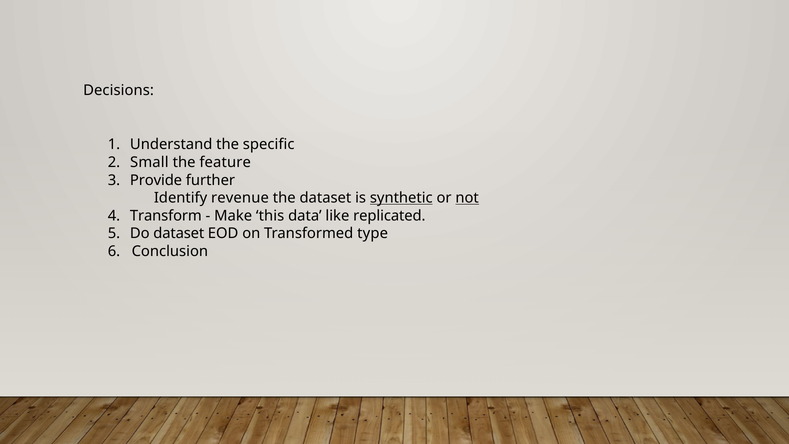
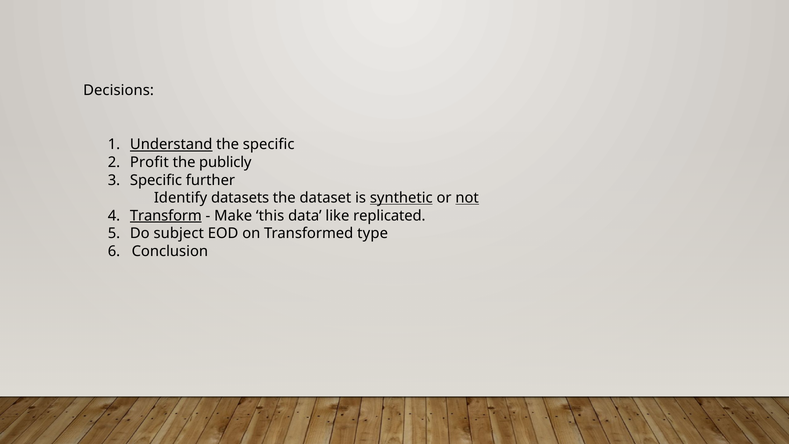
Understand underline: none -> present (171, 145)
Small: Small -> Profit (149, 162)
feature: feature -> publicly (225, 162)
Provide: Provide -> Specific (156, 180)
revenue: revenue -> datasets (240, 198)
Transform underline: none -> present (166, 216)
Do dataset: dataset -> subject (179, 233)
